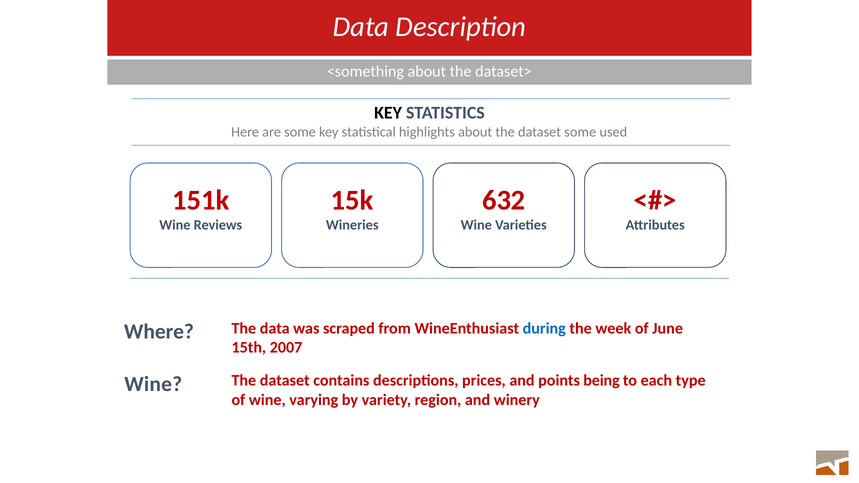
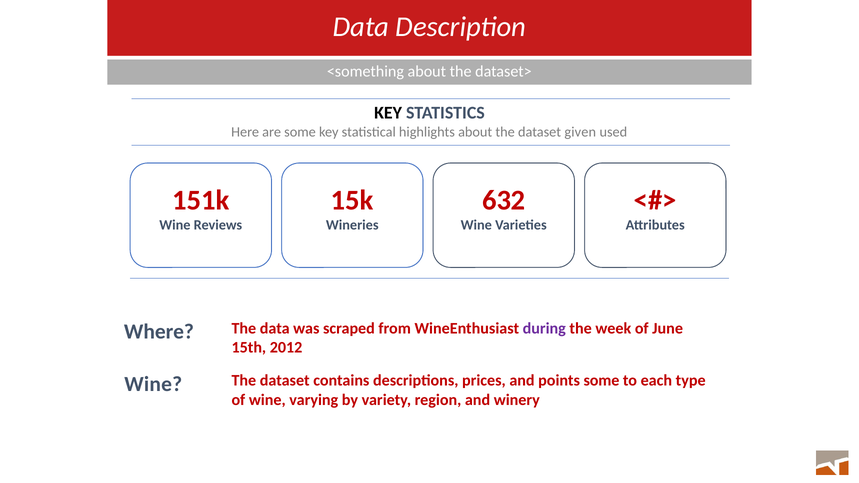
dataset some: some -> given (580, 132)
during colour: blue -> purple (544, 328)
2007: 2007 -> 2012 (286, 348)
points being: being -> some (601, 381)
